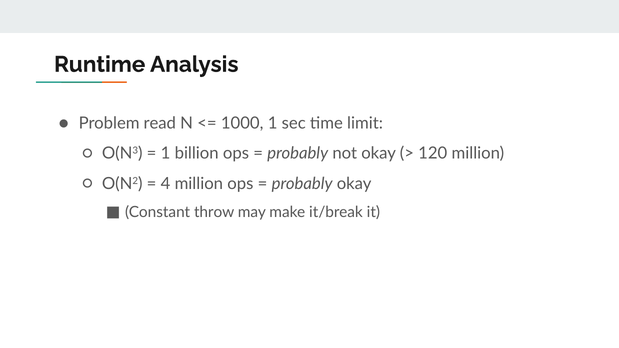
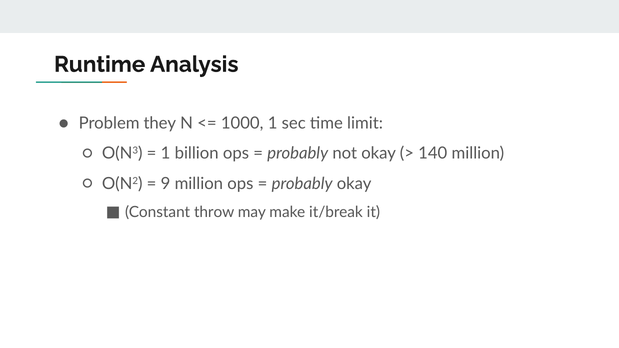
read: read -> they (160, 123)
120: 120 -> 140 (433, 154)
4: 4 -> 9 (166, 184)
